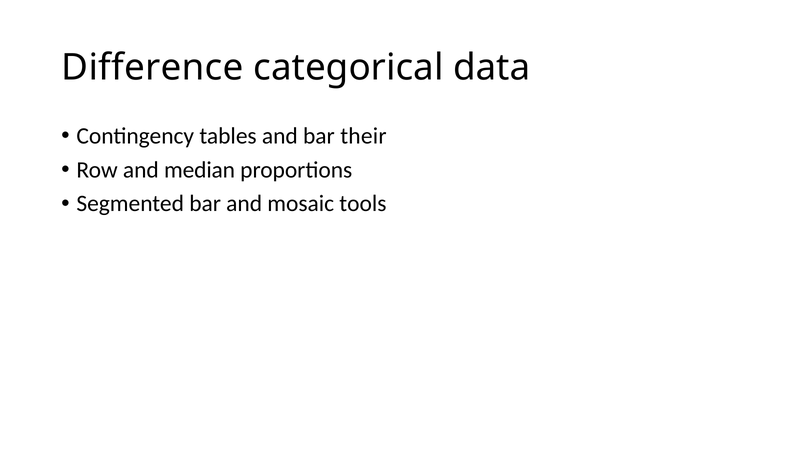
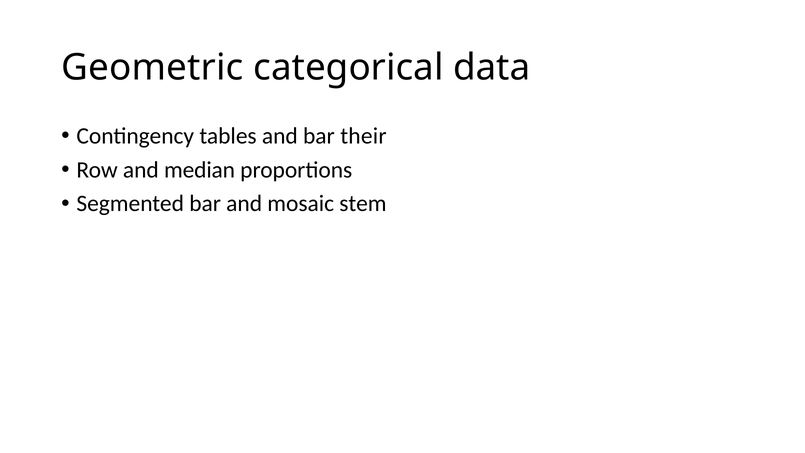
Difference: Difference -> Geometric (153, 68)
tools: tools -> stem (363, 204)
